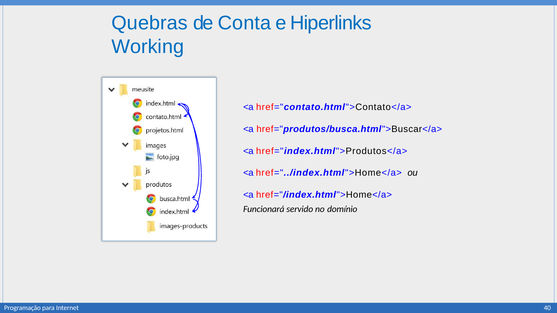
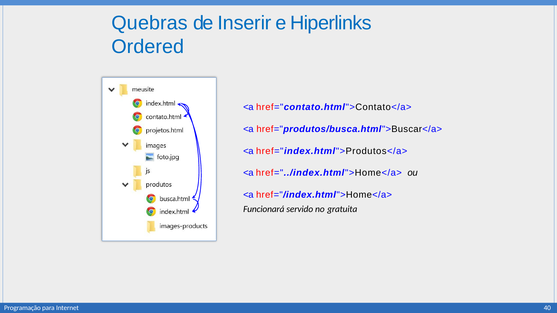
Conta: Conta -> Inserir (245, 23)
Working: Working -> Ordered (148, 47)
domínio: domínio -> gratuita (342, 209)
